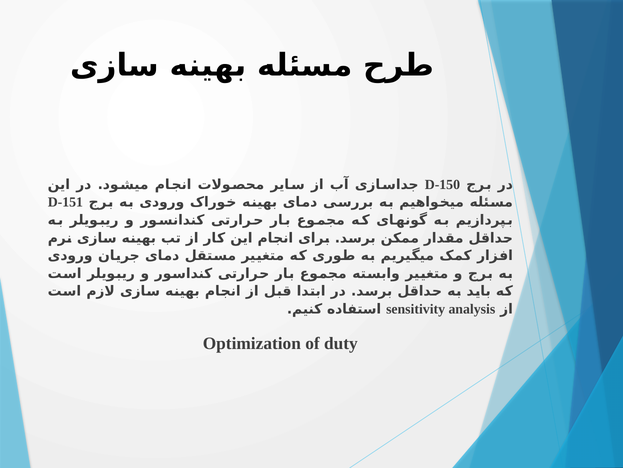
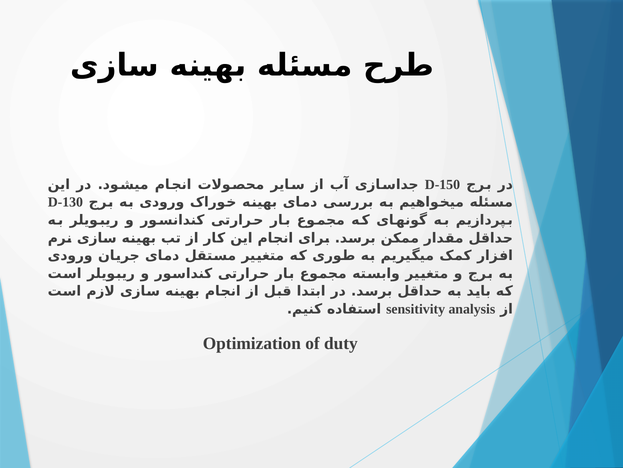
D-151: D-151 -> D-130 (65, 202)
